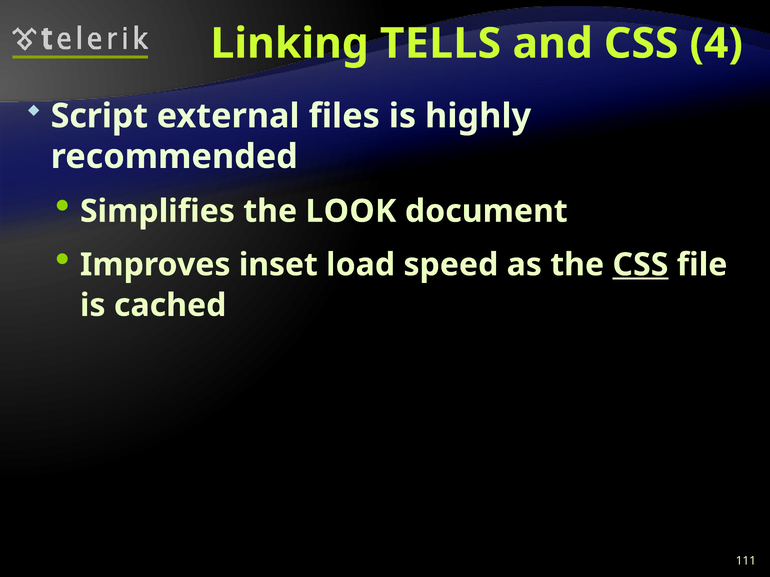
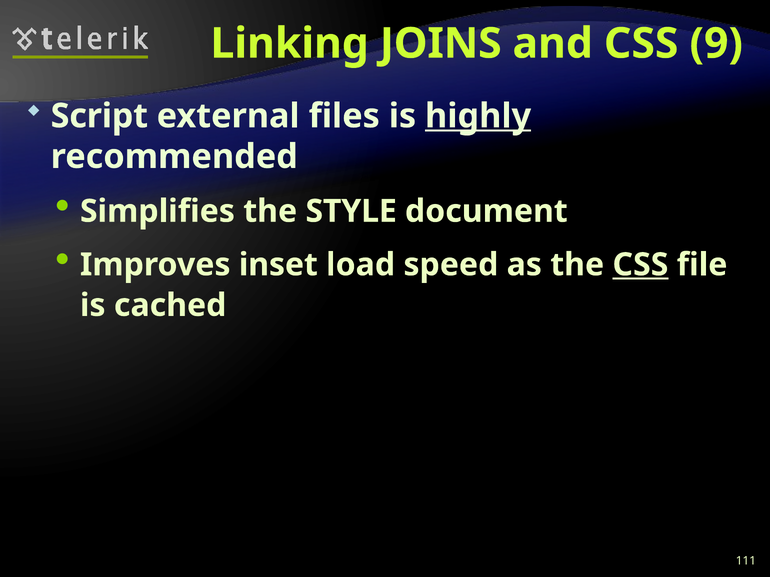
TELLS: TELLS -> JOINS (441, 44)
4: 4 -> 9 (716, 44)
highly underline: none -> present (478, 116)
LOOK: LOOK -> STYLE (351, 211)
